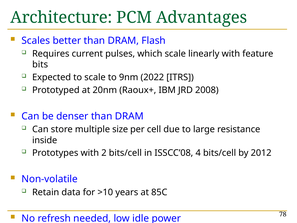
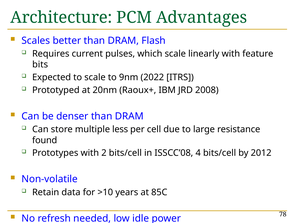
size: size -> less (120, 129)
inside: inside -> found (45, 140)
